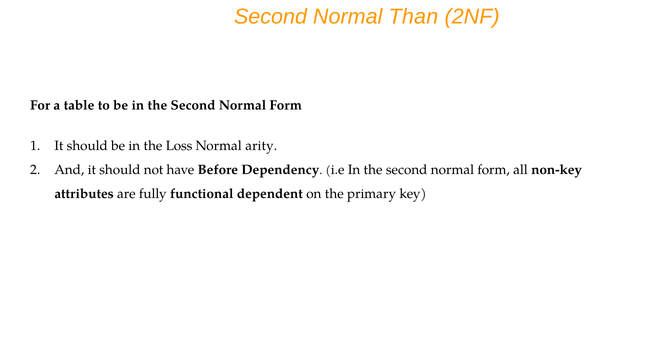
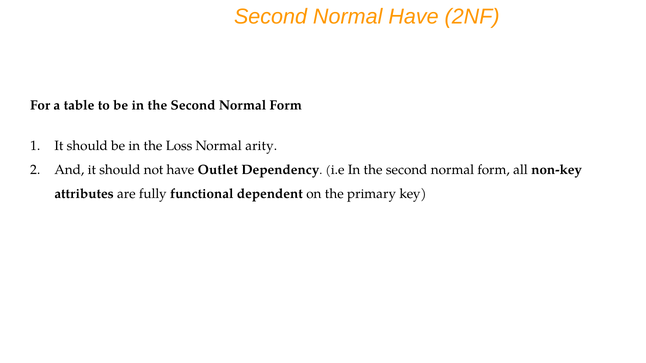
Normal Than: Than -> Have (414, 17)
Before: Before -> Outlet (218, 170)
